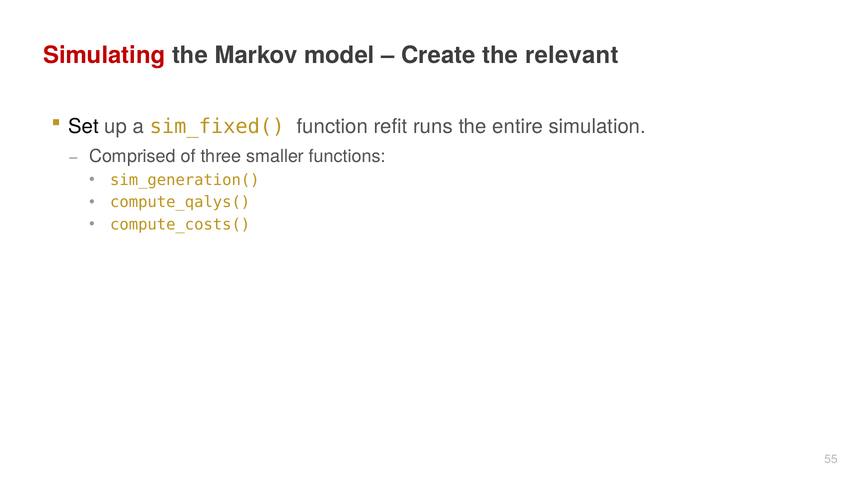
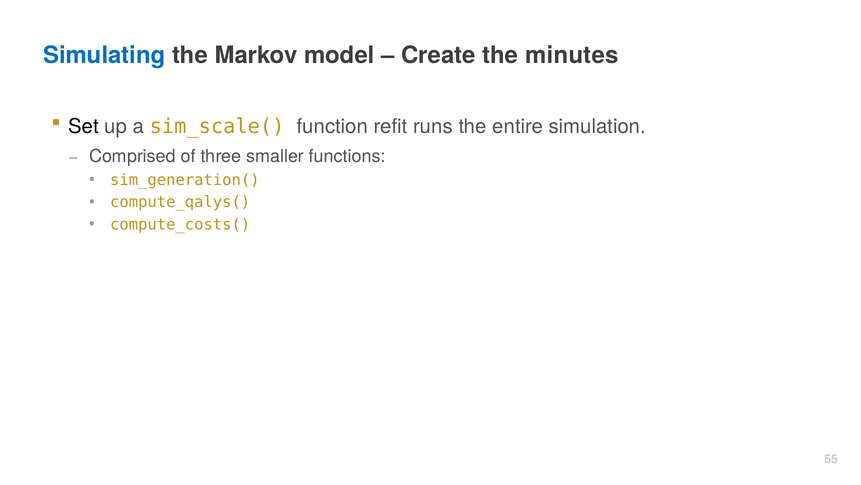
Simulating colour: red -> blue (104, 55)
relevant: relevant -> minutes (572, 55)
sim_fixed(: sim_fixed( -> sim_scale( (217, 126)
